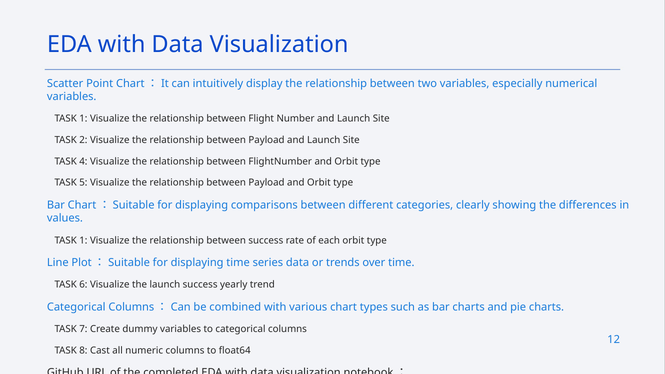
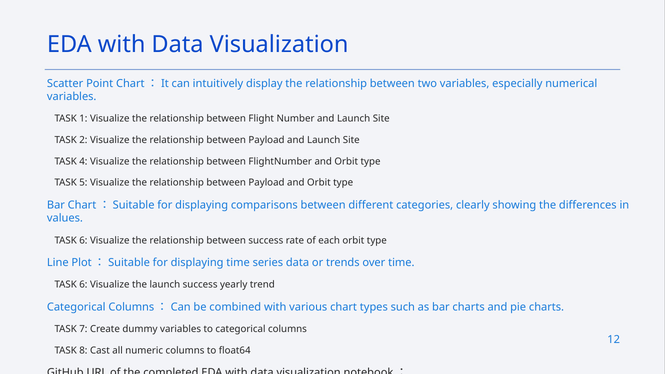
1: 1 -> 6 (83, 240)
